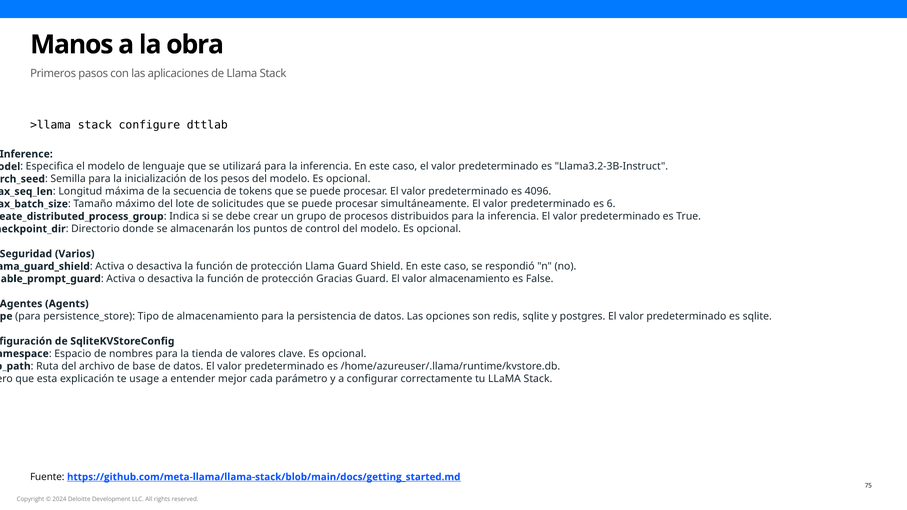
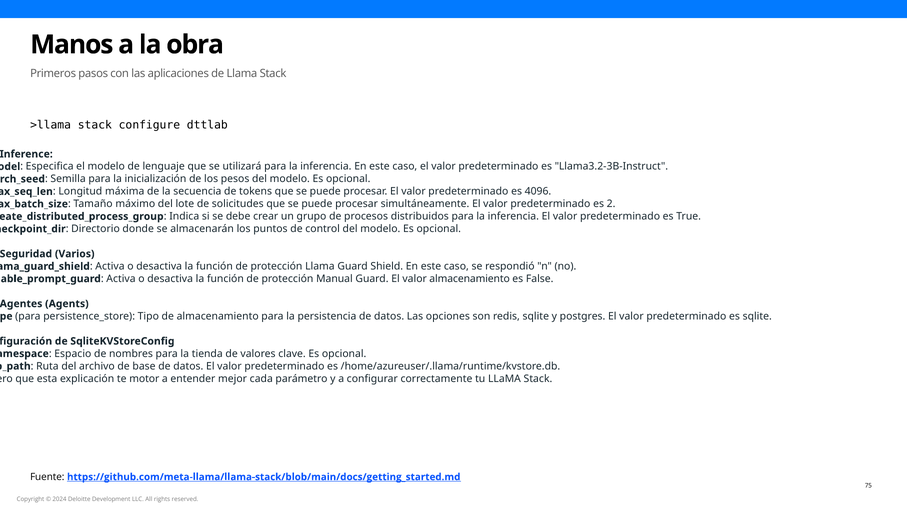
6: 6 -> 2 (611, 204)
Gracias: Gracias -> Manual (334, 279)
usage: usage -> motor (144, 379)
